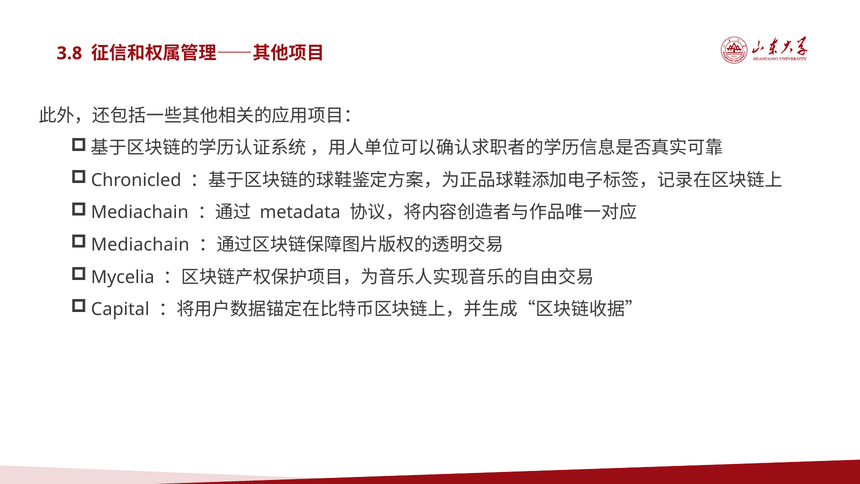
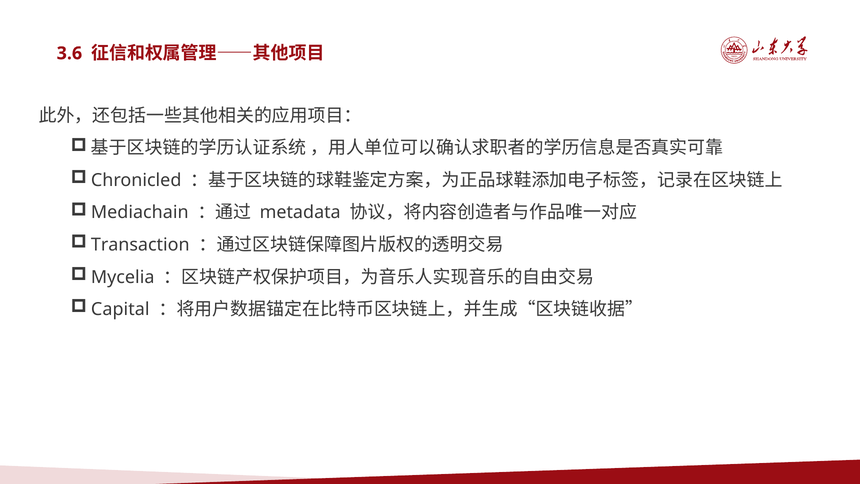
3.8: 3.8 -> 3.6 (69, 53)
Mediachain: Mediachain -> Transaction (140, 245)
